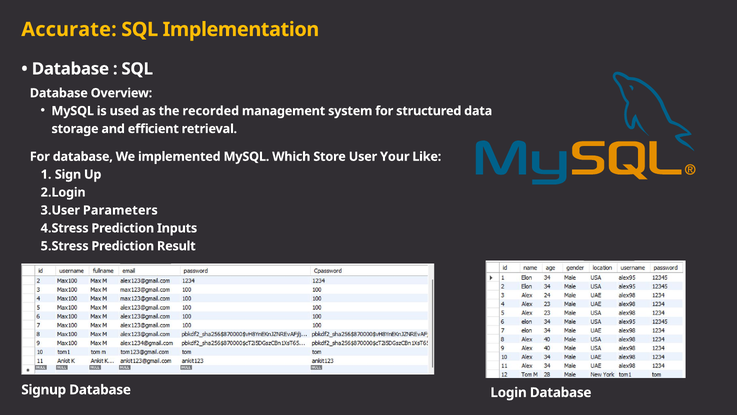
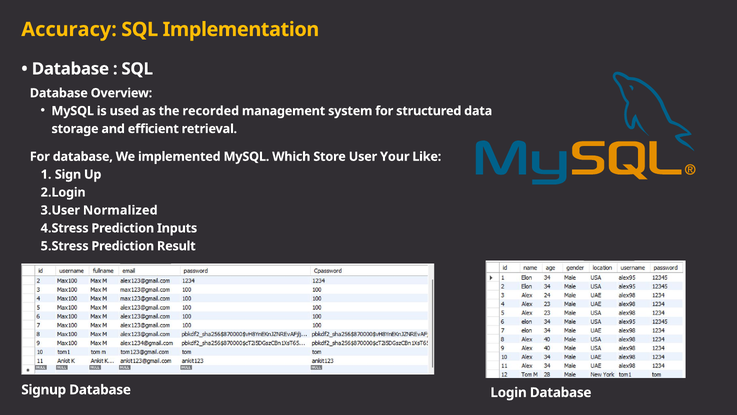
Accurate: Accurate -> Accuracy (69, 29)
Parameters: Parameters -> Normalized (120, 210)
